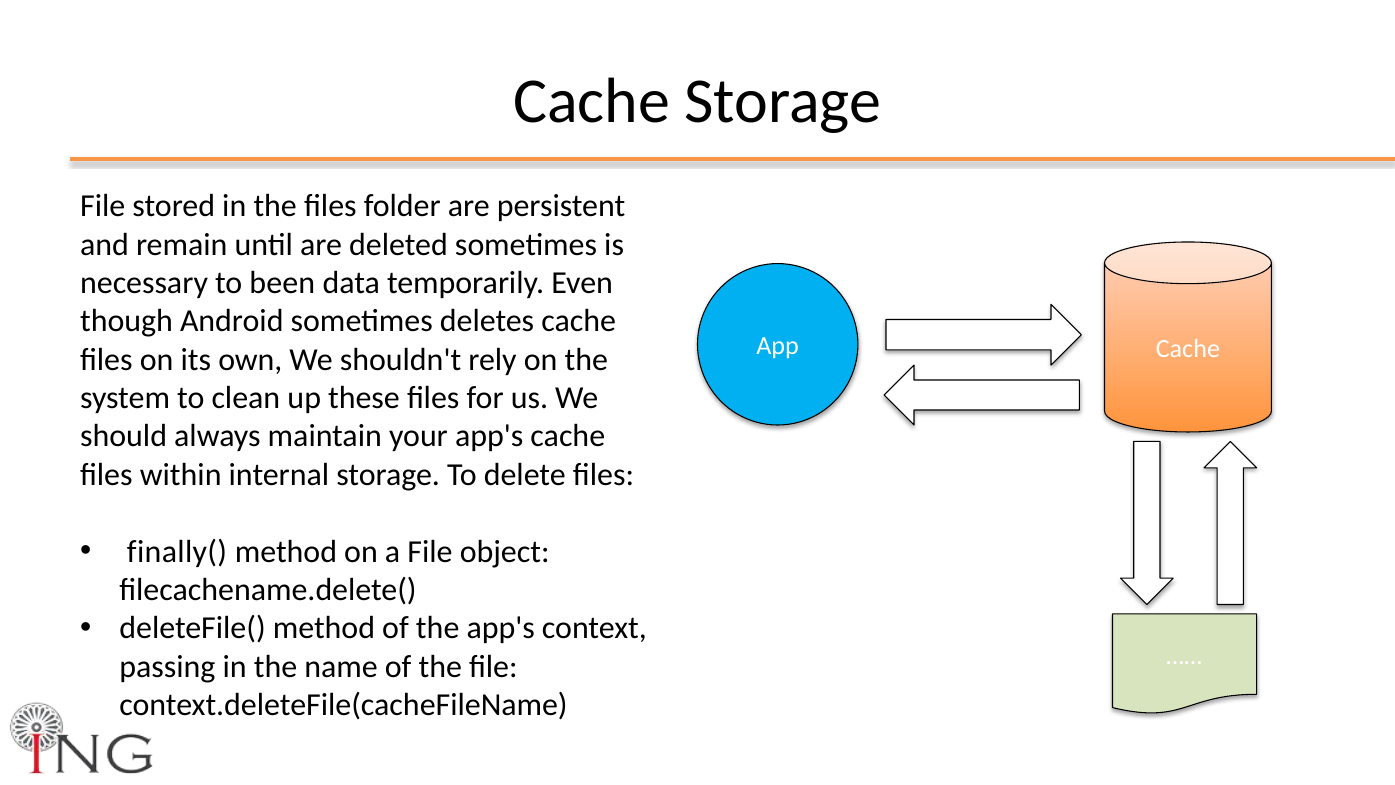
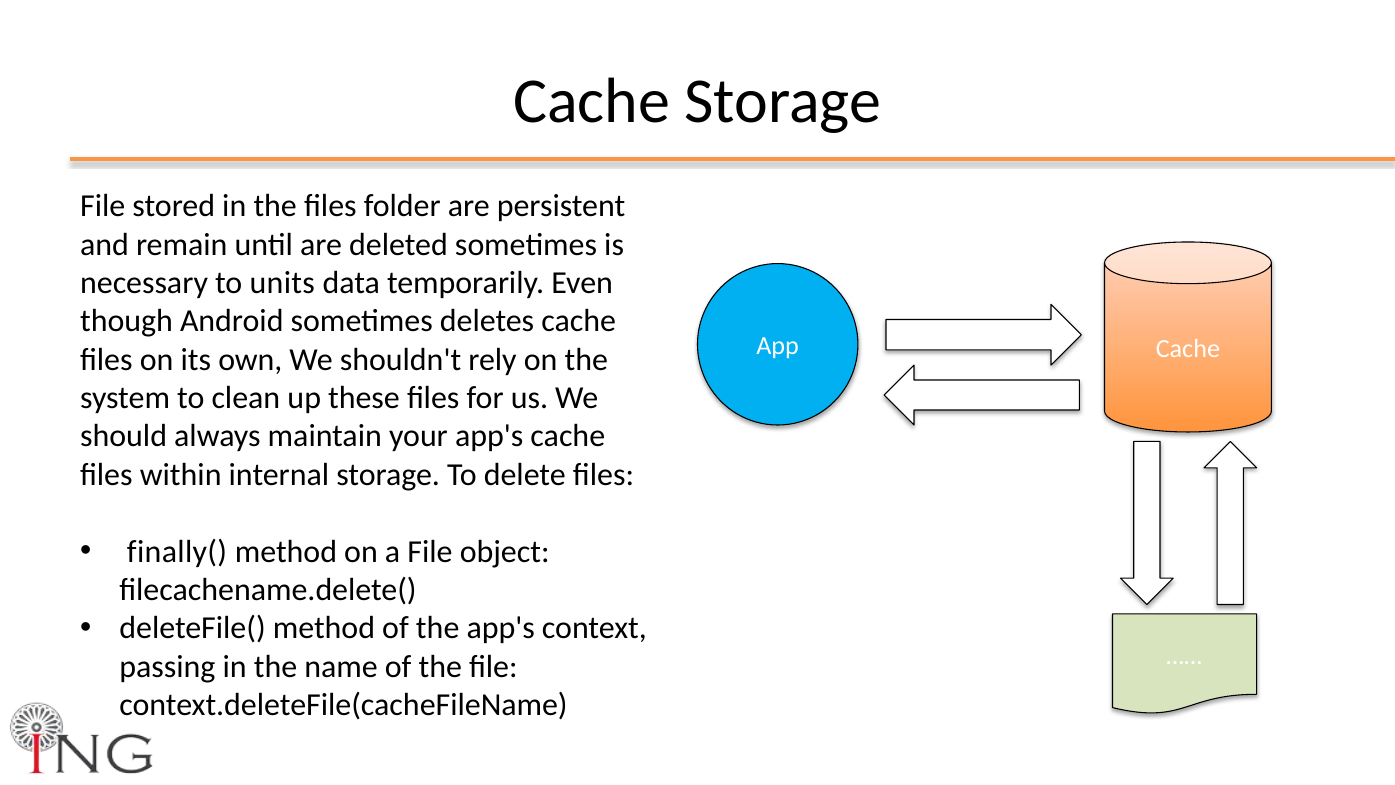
been: been -> units (282, 283)
